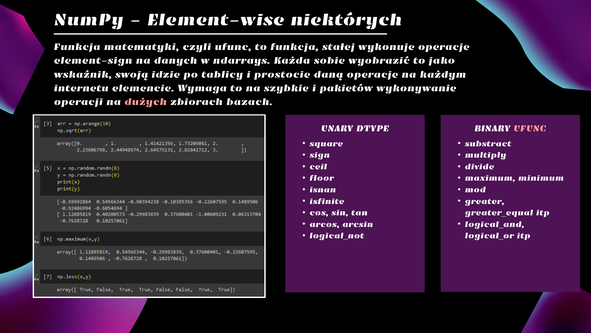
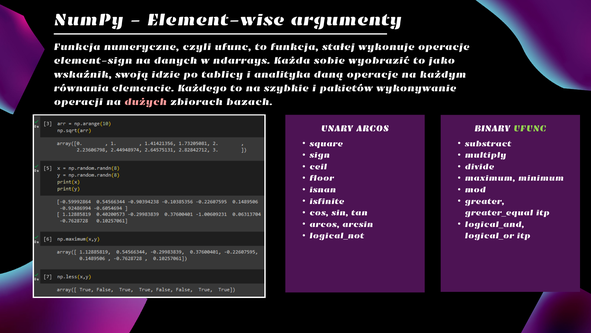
niektórych: niektórych -> argumenty (347, 20)
matematyki: matematyki -> numeryczne (142, 47)
prostocie: prostocie -> analityka (282, 74)
internetu: internetu -> równania (81, 88)
Wymaga: Wymaga -> Każdego (202, 88)
UNARY DTYPE: DTYPE -> ARCOS (373, 128)
UFUNC colour: pink -> light green (530, 128)
